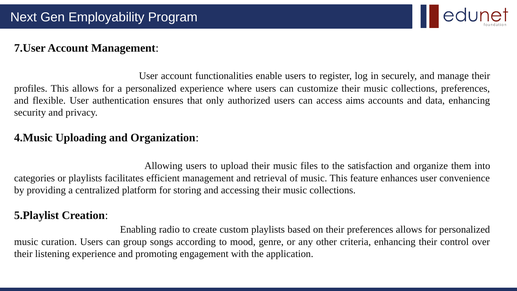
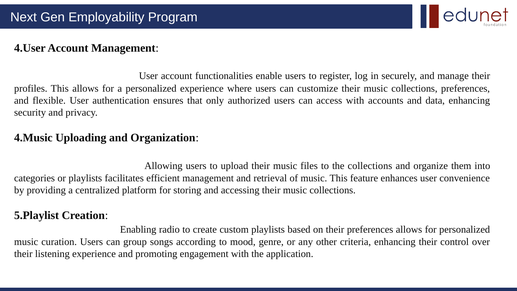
7.User: 7.User -> 4.User (30, 48)
access aims: aims -> with (355, 100)
the satisfaction: satisfaction -> collections (370, 166)
